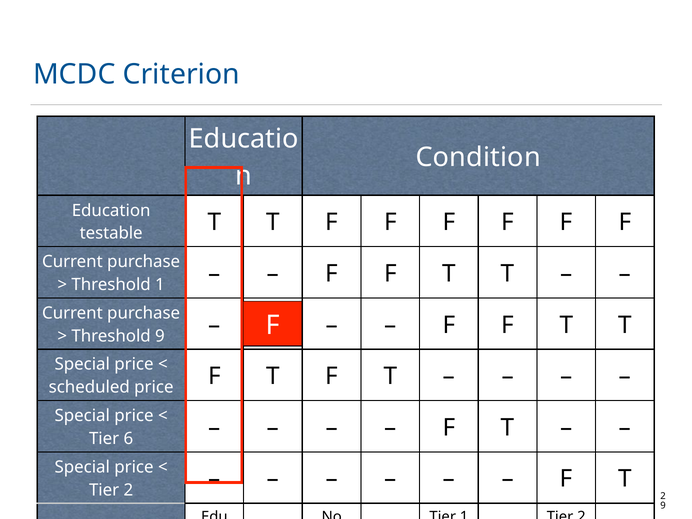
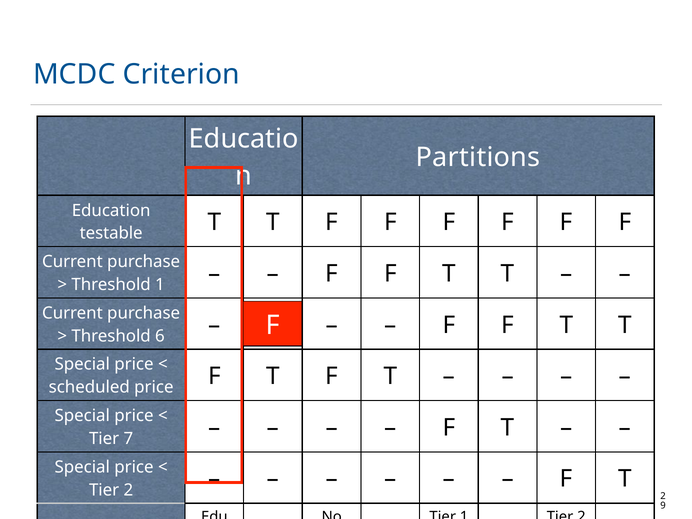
Condition: Condition -> Partitions (478, 157)
Threshold 9: 9 -> 6 (160, 336)
6: 6 -> 7 (128, 439)
